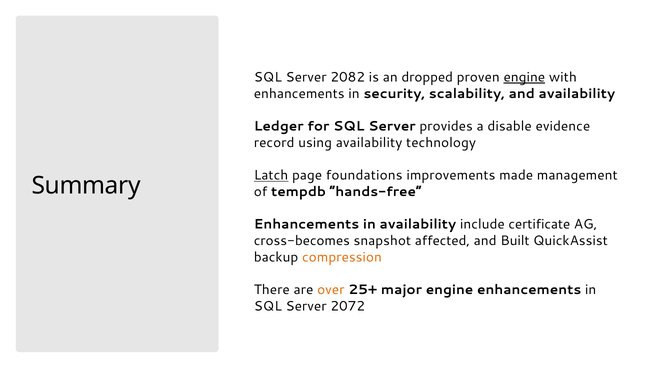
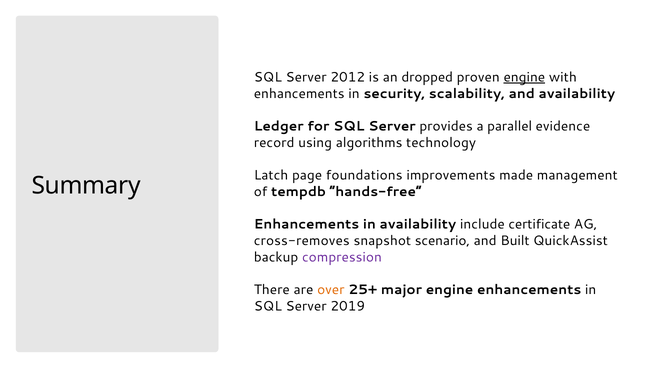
2082: 2082 -> 2012 (348, 77)
disable: disable -> parallel (510, 126)
availability: availability -> algorithms (369, 143)
Latch underline: present -> none (271, 176)
cross-becomes: cross-becomes -> cross-removes (302, 241)
affected: affected -> scenario (443, 241)
compression colour: orange -> purple (342, 257)
2072: 2072 -> 2019 (348, 307)
